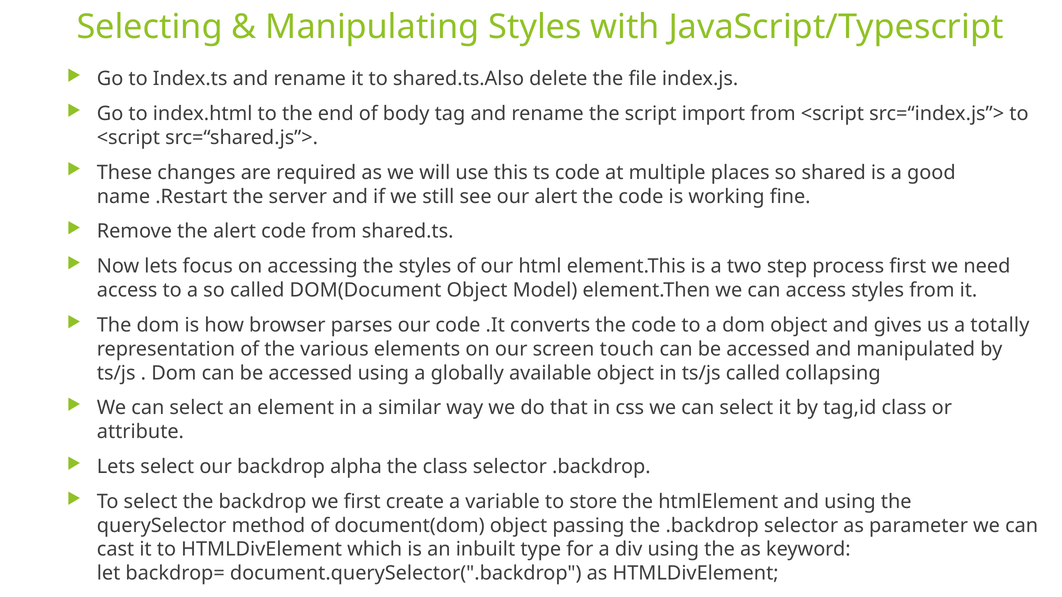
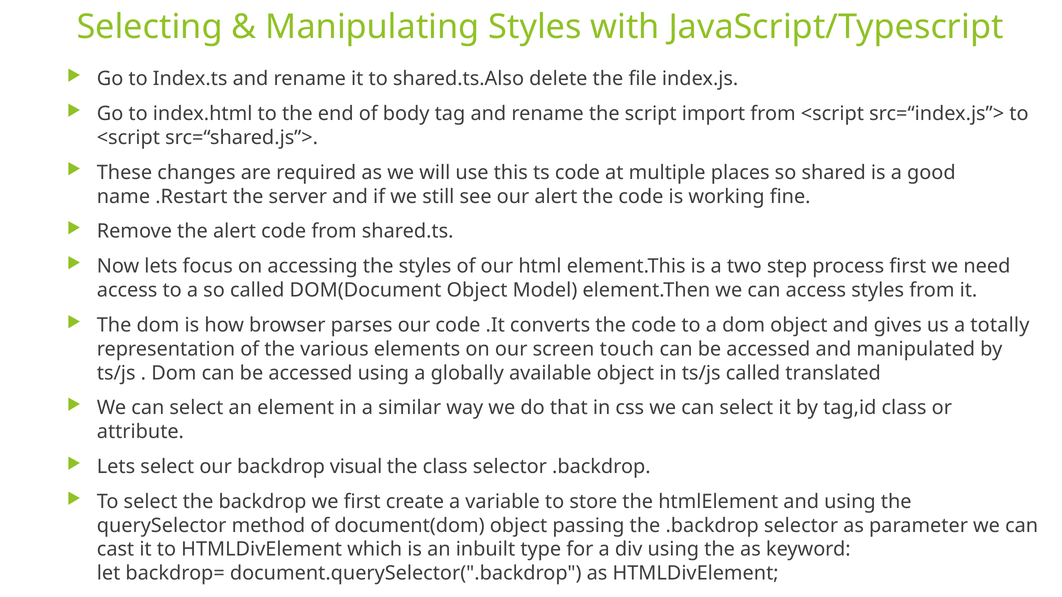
collapsing: collapsing -> translated (833, 373)
alpha: alpha -> visual (356, 467)
